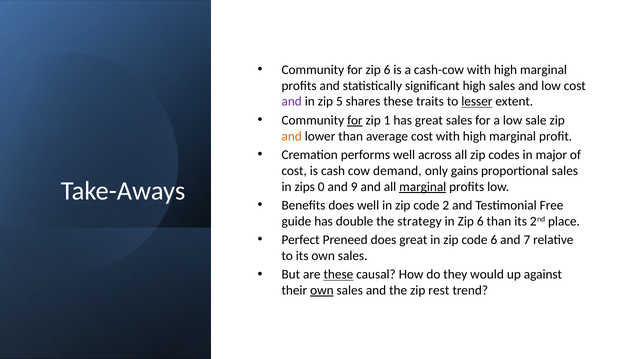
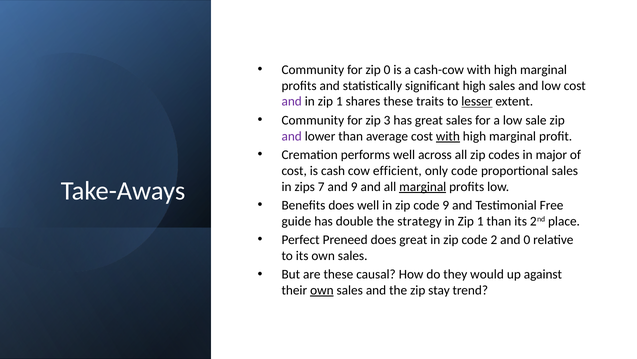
for zip 6: 6 -> 0 (387, 70)
5: 5 -> 1 (339, 101)
for underline: present -> none (355, 120)
1: 1 -> 3 (387, 120)
and colour: orange -> purple (292, 136)
with underline: none -> present (448, 136)
demand: demand -> efficient (397, 170)
only gains: gains -> code (464, 170)
0: 0 -> 7 (321, 186)
code 2: 2 -> 9 (446, 205)
6: 6 -> 1 (480, 221)
code 6: 6 -> 2 (494, 239)
and 7: 7 -> 0 (527, 239)
these underline: present -> none (338, 274)
rest: rest -> stay (439, 290)
